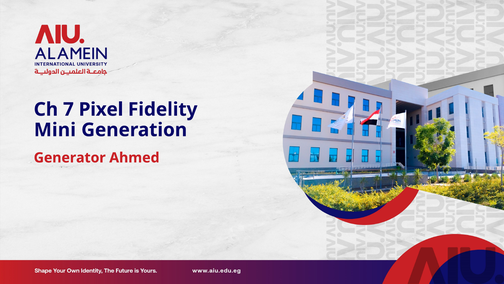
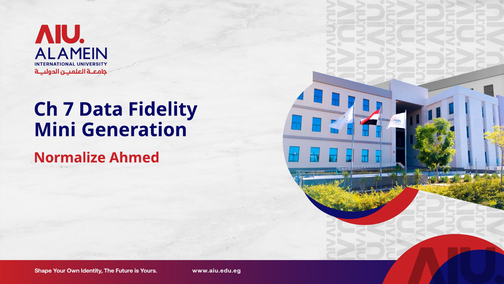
Pixel: Pixel -> Data (101, 109)
Generator: Generator -> Normalize (70, 157)
